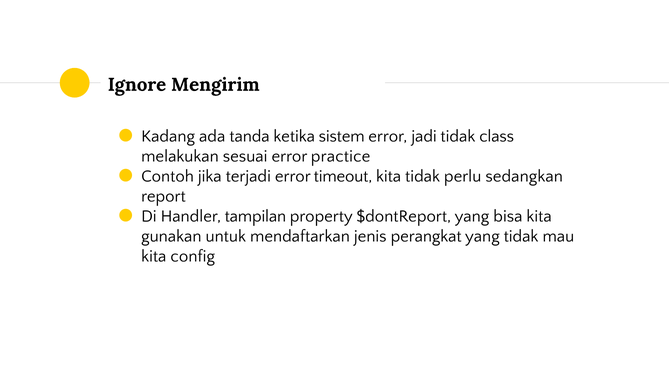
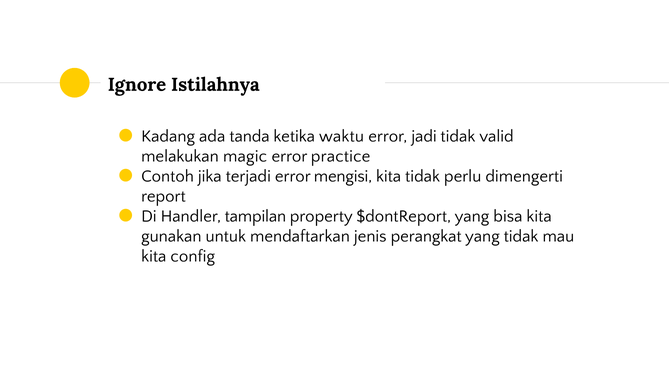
Mengirim: Mengirim -> Istilahnya (215, 85)
sistem: sistem -> waktu (342, 136)
class: class -> valid (497, 136)
sesuai: sesuai -> magic (245, 156)
timeout: timeout -> mengisi (343, 176)
sedangkan: sedangkan -> dimengerti (524, 176)
